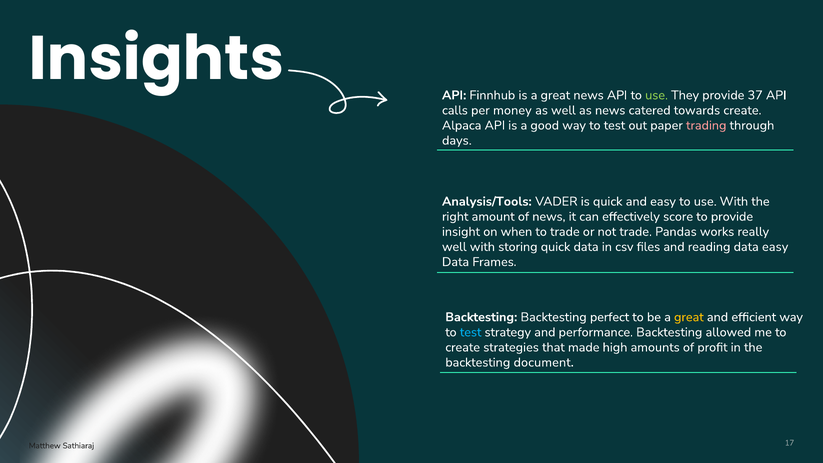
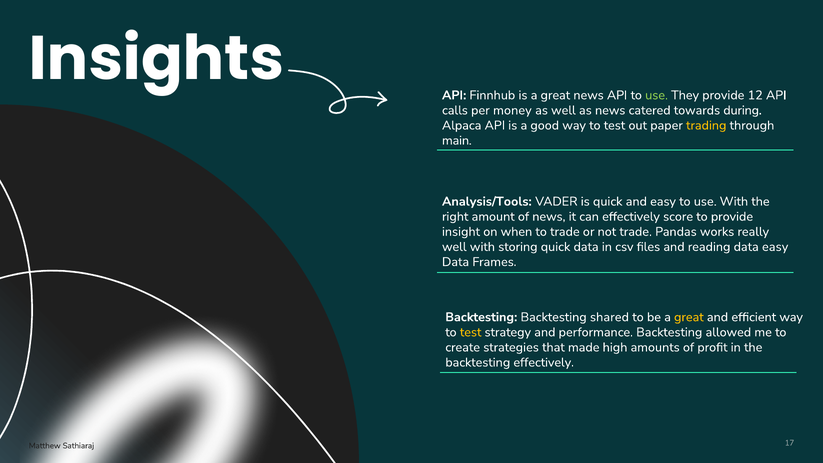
37: 37 -> 12 (755, 95)
towards create: create -> during (743, 110)
trading colour: pink -> yellow (706, 125)
days: days -> main (457, 140)
perfect: perfect -> shared (609, 317)
test colour: light blue -> yellow (471, 332)
backtesting document: document -> effectively (544, 362)
